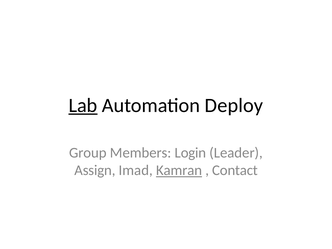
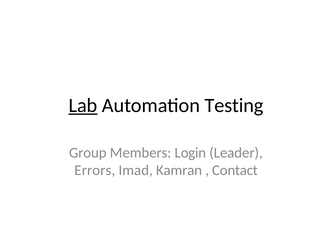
Deploy: Deploy -> Testing (234, 105)
Assign: Assign -> Errors (95, 170)
Kamran underline: present -> none (179, 170)
